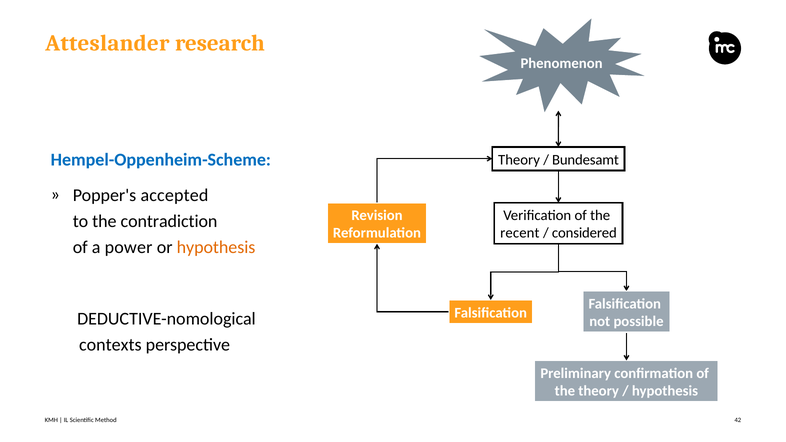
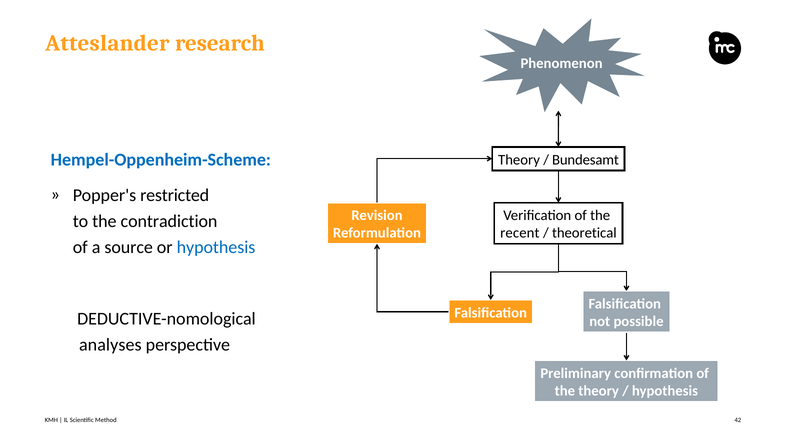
accepted: accepted -> restricted (175, 196)
considered: considered -> theoretical (584, 233)
power: power -> source (129, 247)
hypothesis colour: orange -> blue (216, 247)
contexts: contexts -> analyses (110, 345)
